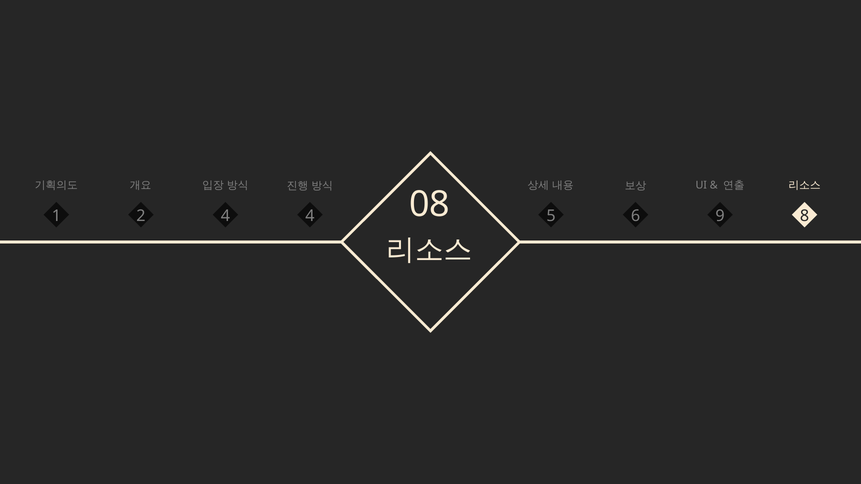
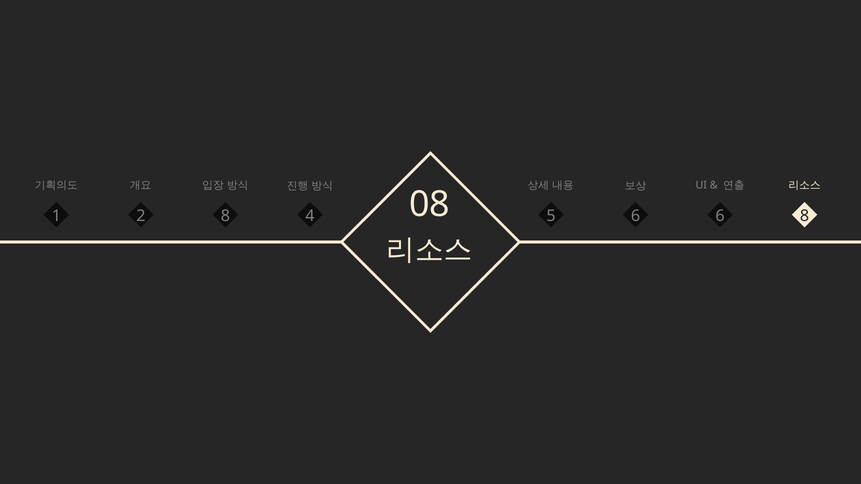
08 9: 9 -> 6 (720, 216)
2 4: 4 -> 8 (225, 216)
